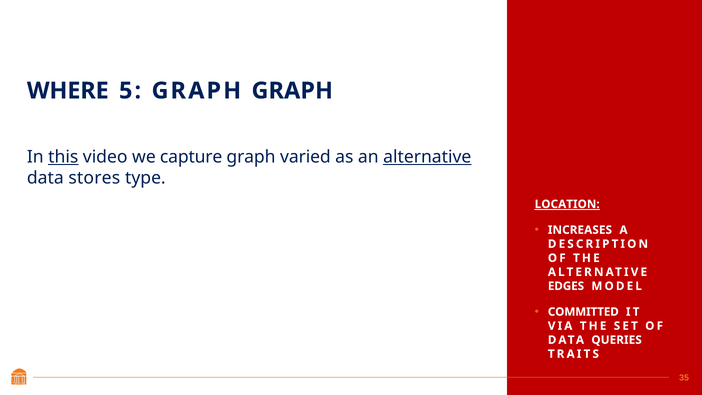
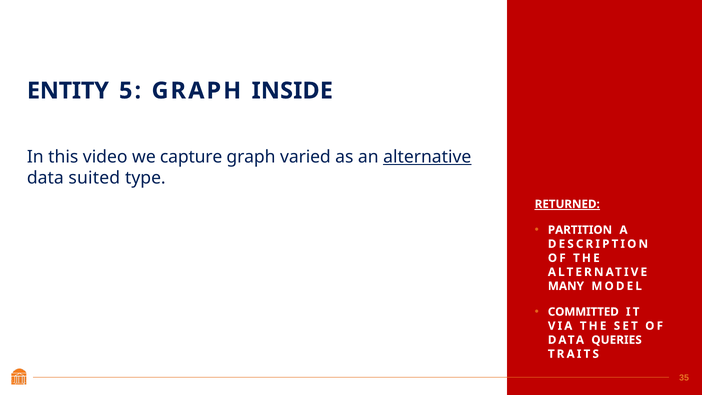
WHERE: WHERE -> ENTITY (68, 91)
GRAPH GRAPH: GRAPH -> INSIDE (292, 91)
this underline: present -> none (63, 157)
stores: stores -> suited (94, 178)
LOCATION: LOCATION -> RETURNED (567, 204)
INCREASES: INCREASES -> PARTITION (580, 230)
EDGES: EDGES -> MANY (566, 286)
